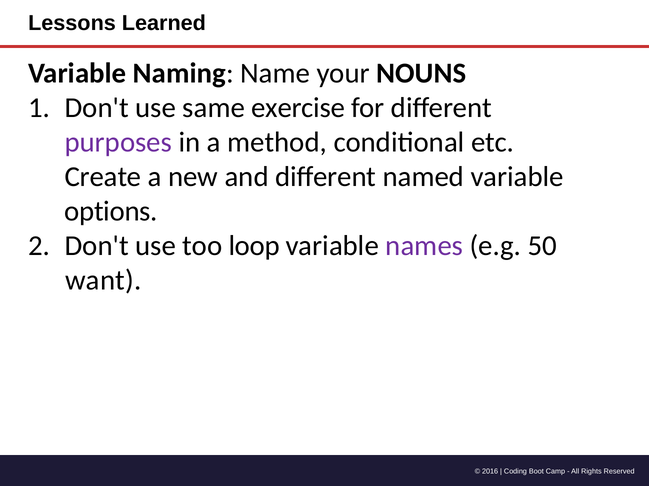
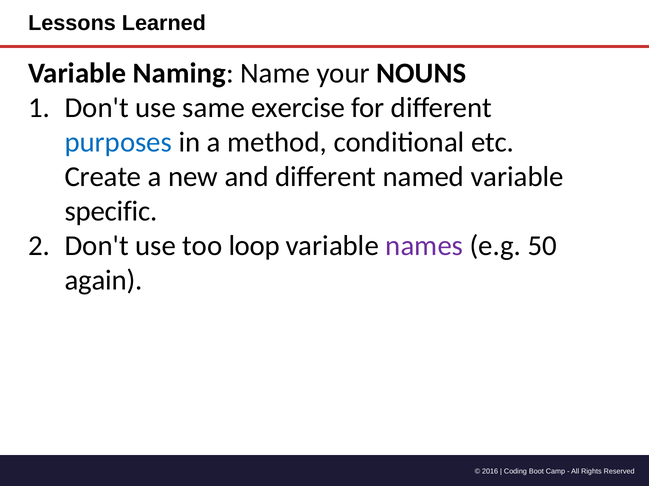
purposes colour: purple -> blue (118, 142)
options: options -> specific (111, 212)
want: want -> again (104, 281)
